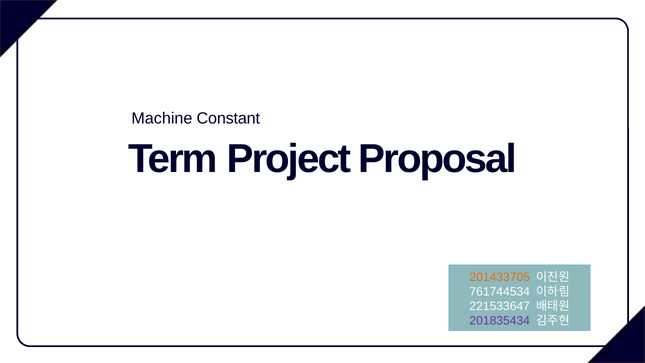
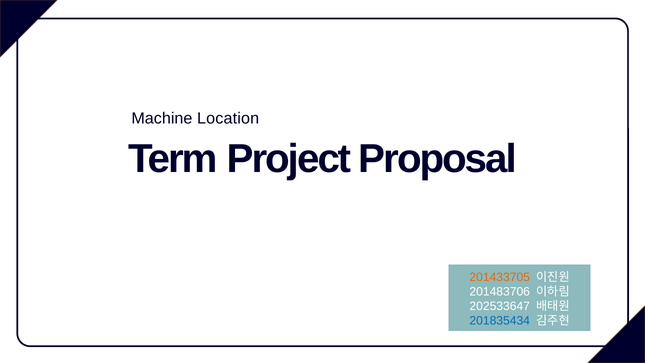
Constant: Constant -> Location (228, 118)
761744534: 761744534 -> 201483706 (500, 291)
221533647: 221533647 -> 202533647 (500, 306)
201835434 colour: purple -> blue (500, 320)
